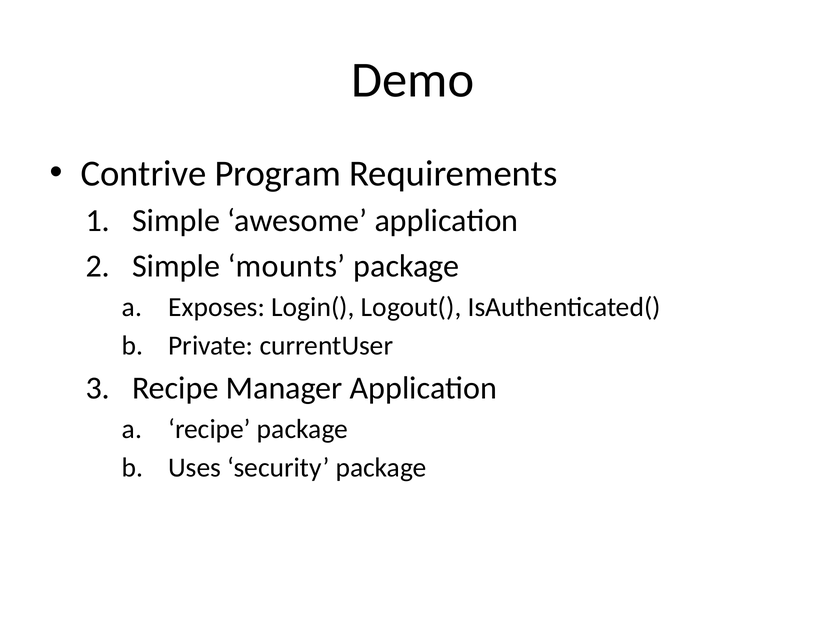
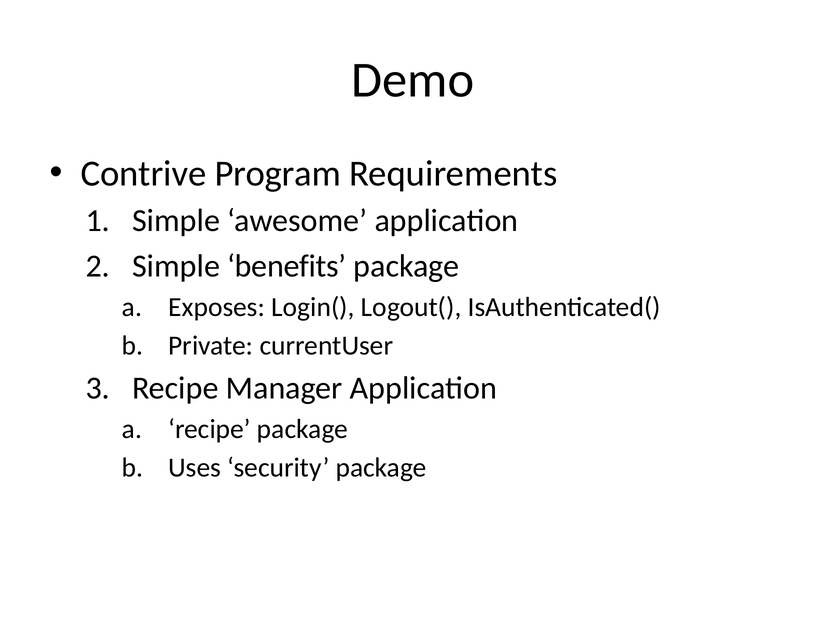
mounts: mounts -> benefits (287, 266)
